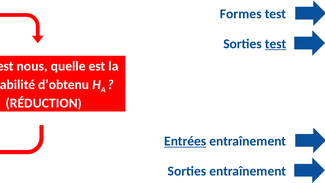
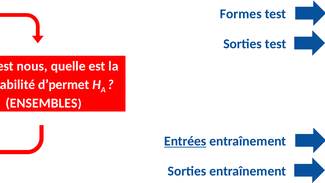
test underline: present -> none (276, 44)
d’obtenu: d’obtenu -> d’permet (64, 84)
RÉDUCTION: RÉDUCTION -> ENSEMBLES (42, 103)
